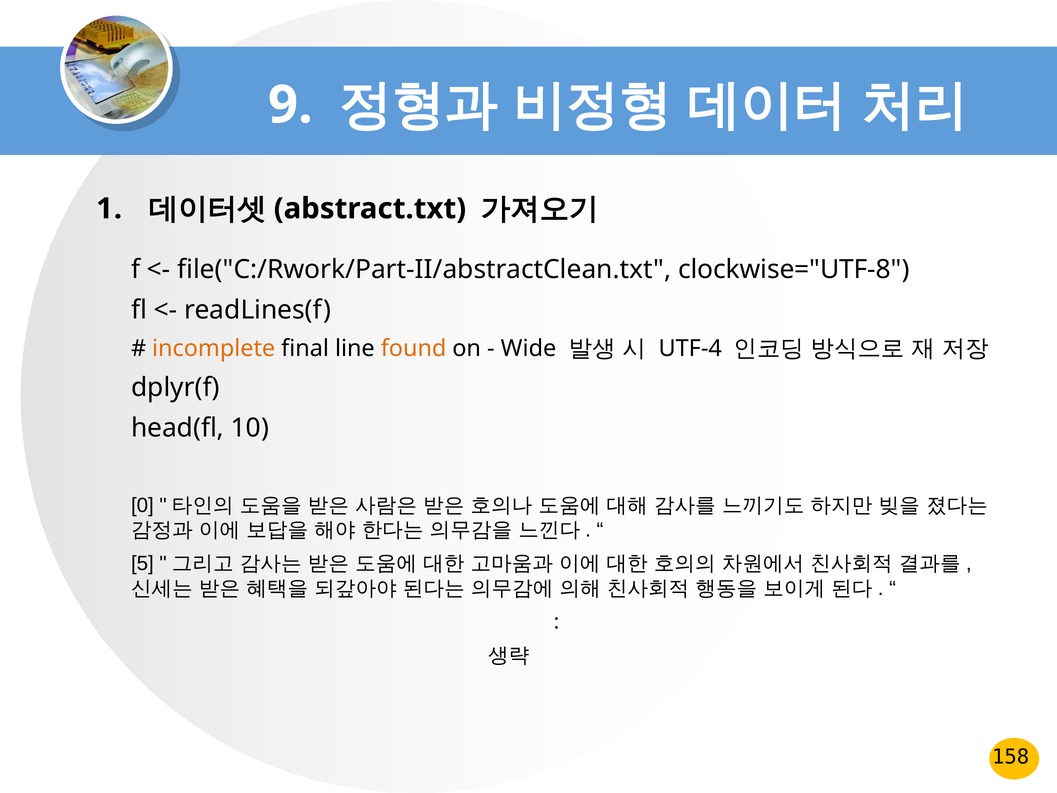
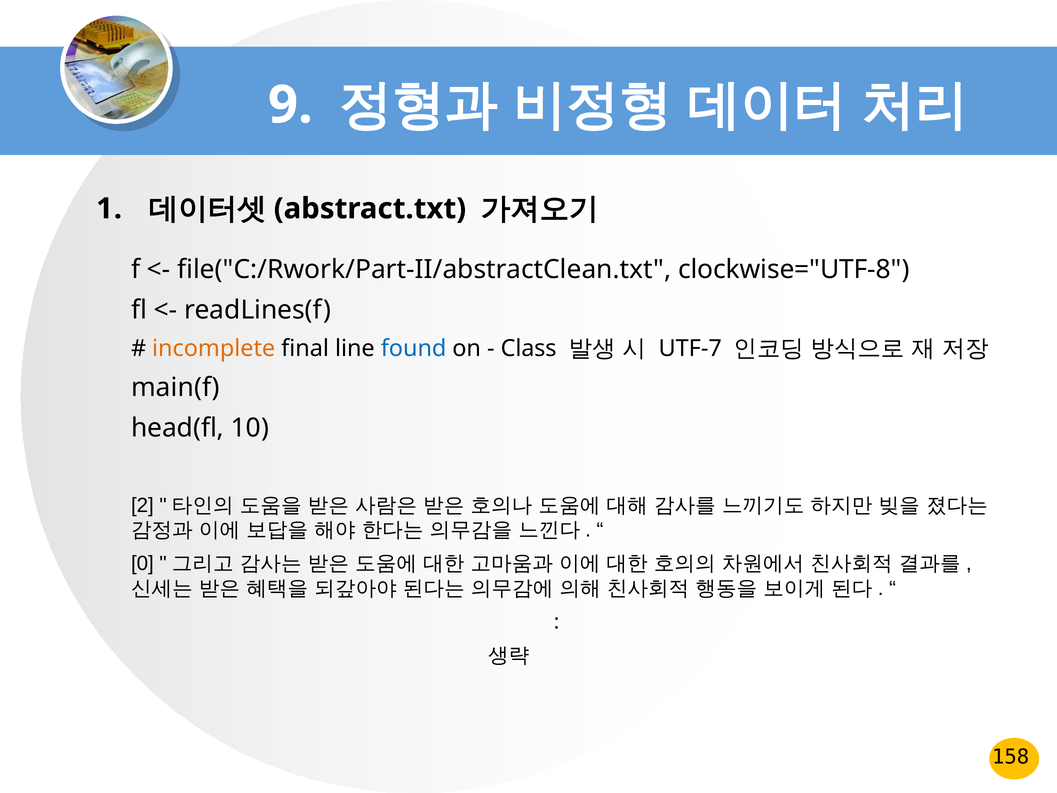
found colour: orange -> blue (414, 349)
Wide: Wide -> Class (529, 349)
UTF-4: UTF-4 -> UTF-7 (690, 349)
dplyr(f: dplyr(f -> main(f (175, 388)
0: 0 -> 2 (142, 505)
5: 5 -> 0 (142, 563)
